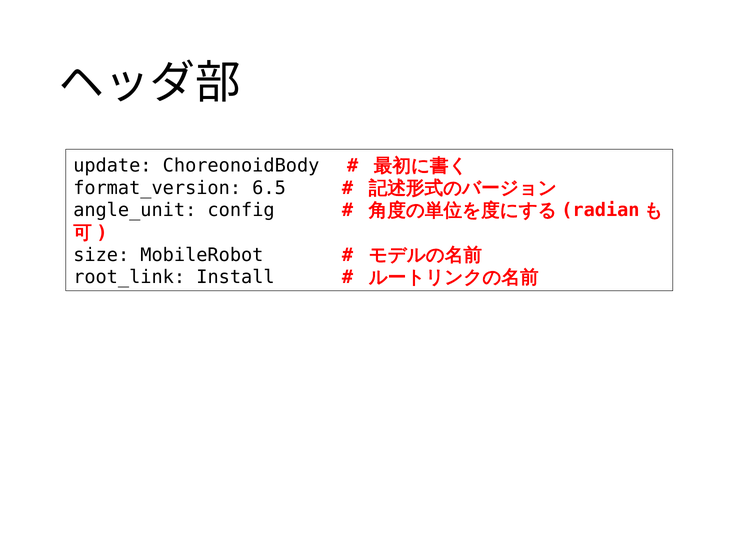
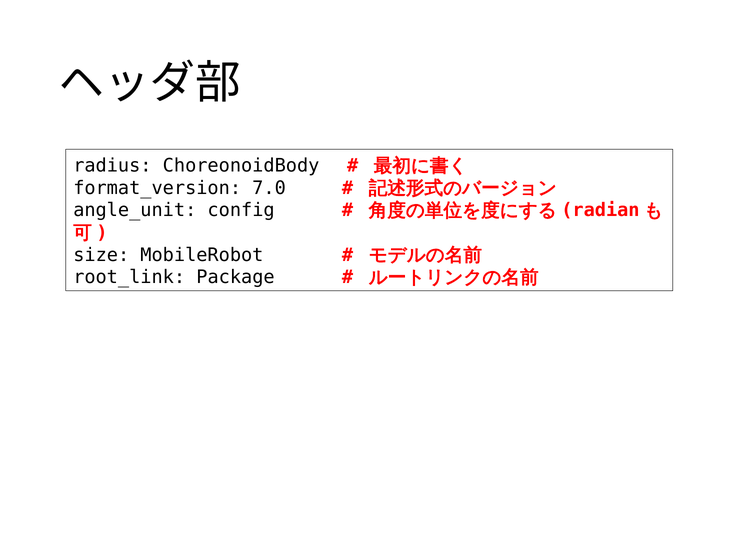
update: update -> radius (112, 166)
6.5: 6.5 -> 7.0 (269, 188)
Install: Install -> Package (236, 277)
